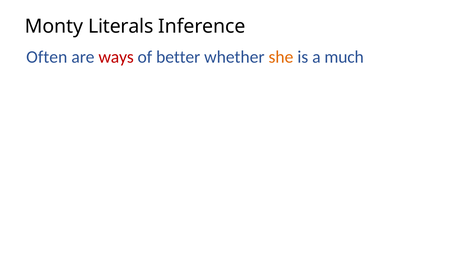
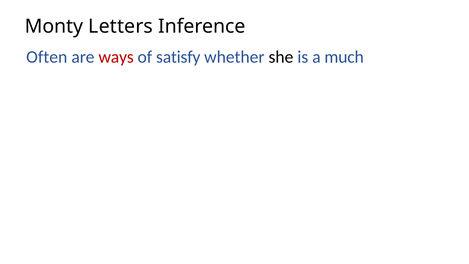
Literals: Literals -> Letters (121, 26)
better: better -> satisfy (178, 57)
she colour: orange -> black (281, 57)
